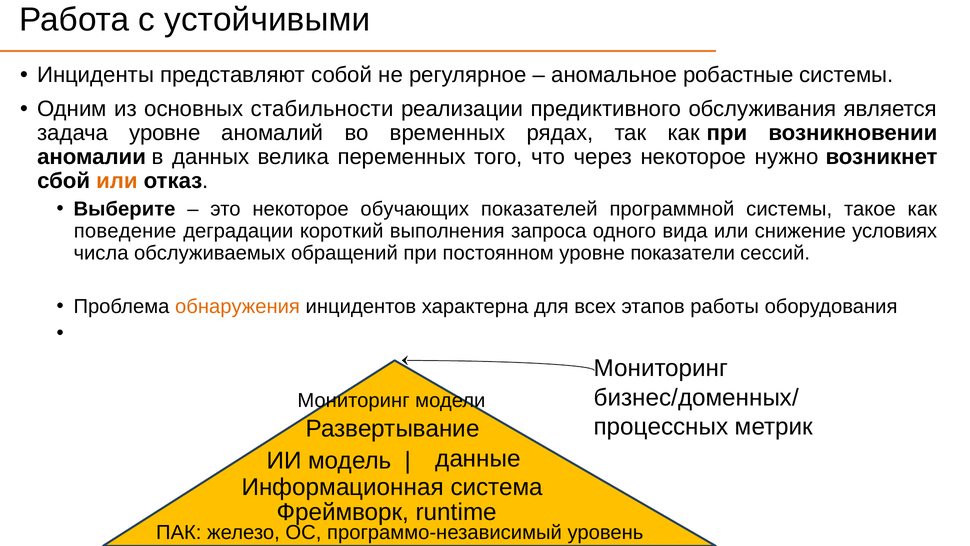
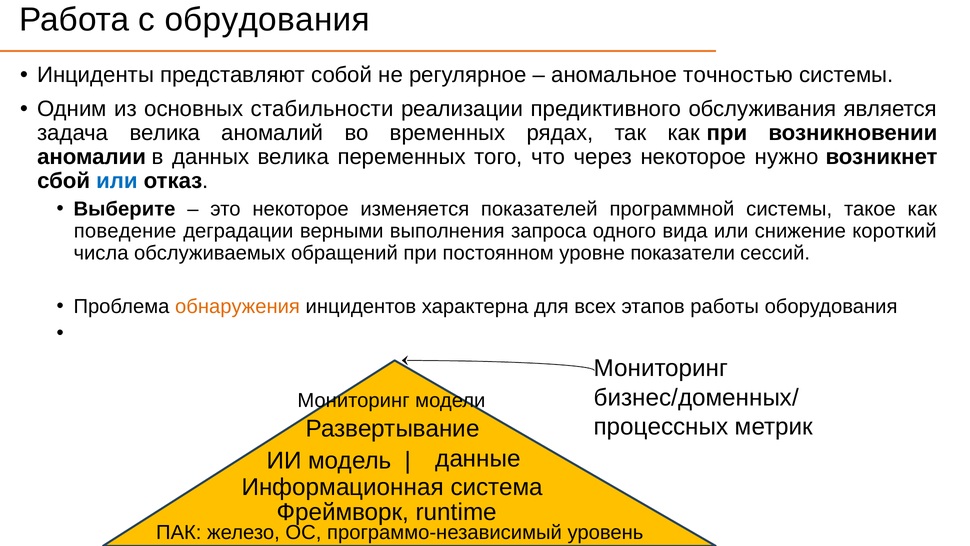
устойчивыми: устойчивыми -> обрудования (267, 20)
робастные: робастные -> точностью (738, 75)
задача уровне: уровне -> велика (165, 133)
или colour: orange -> blue (117, 181)
обучающих: обучающих -> изменяется (415, 209)
короткий: короткий -> верными (342, 231)
условиях: условиях -> короткий (894, 231)
